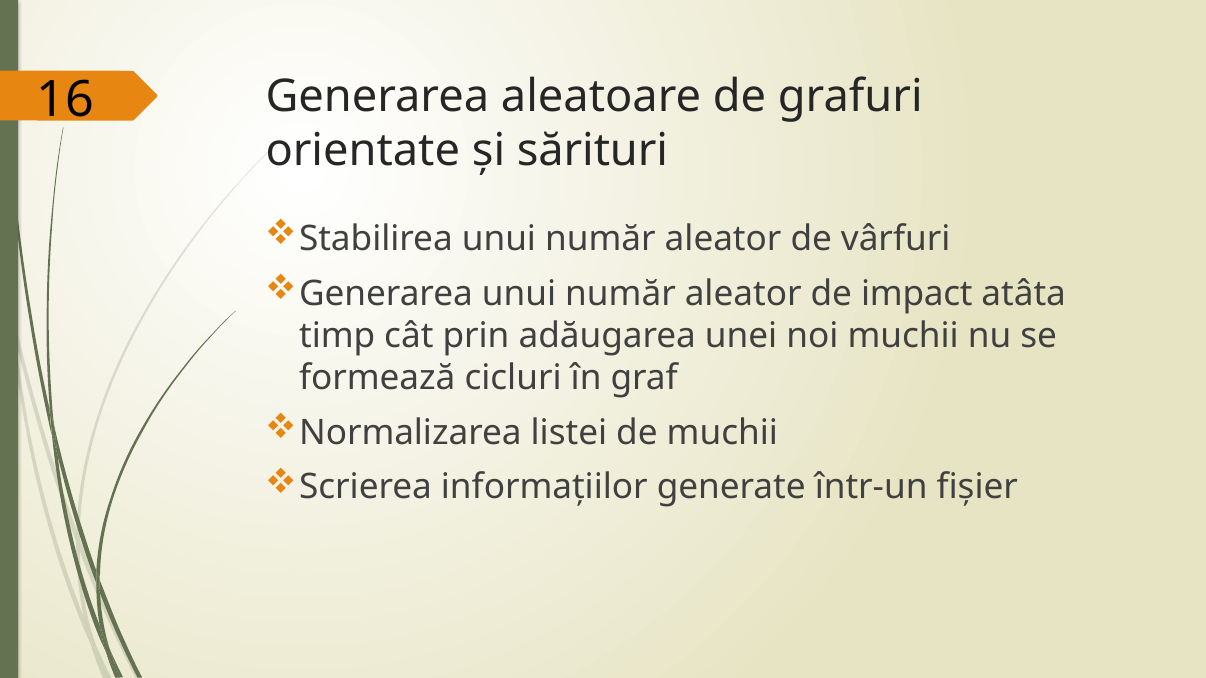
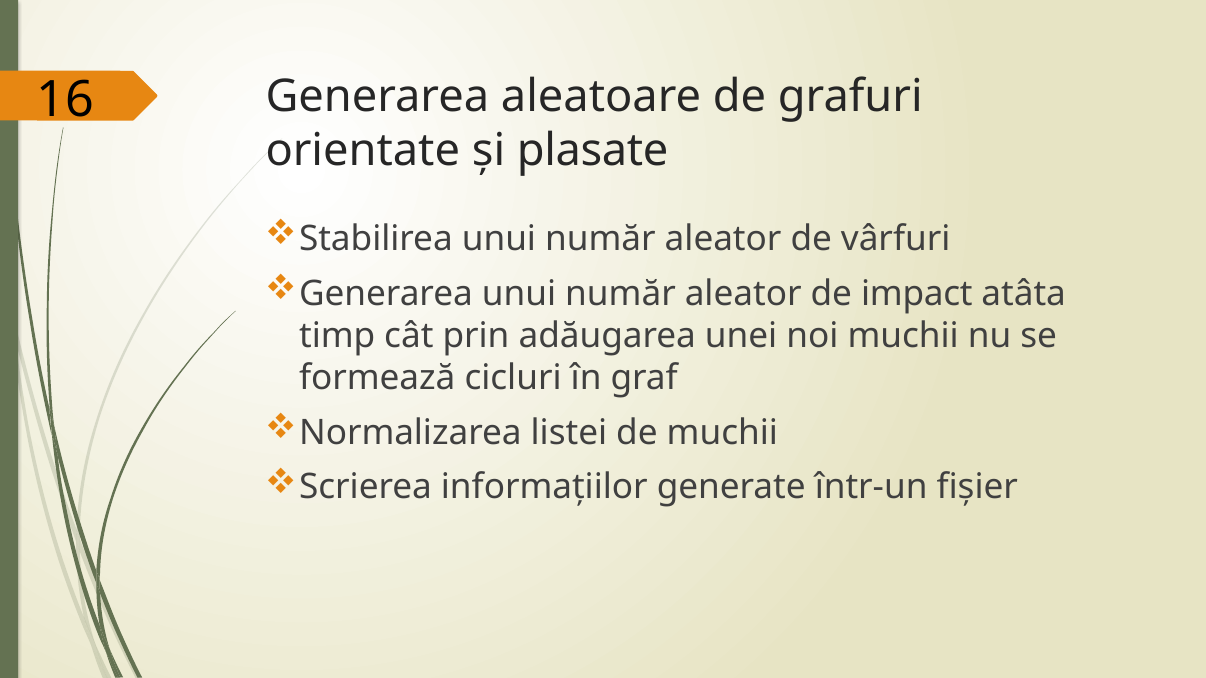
sărituri: sărituri -> plasate (593, 151)
